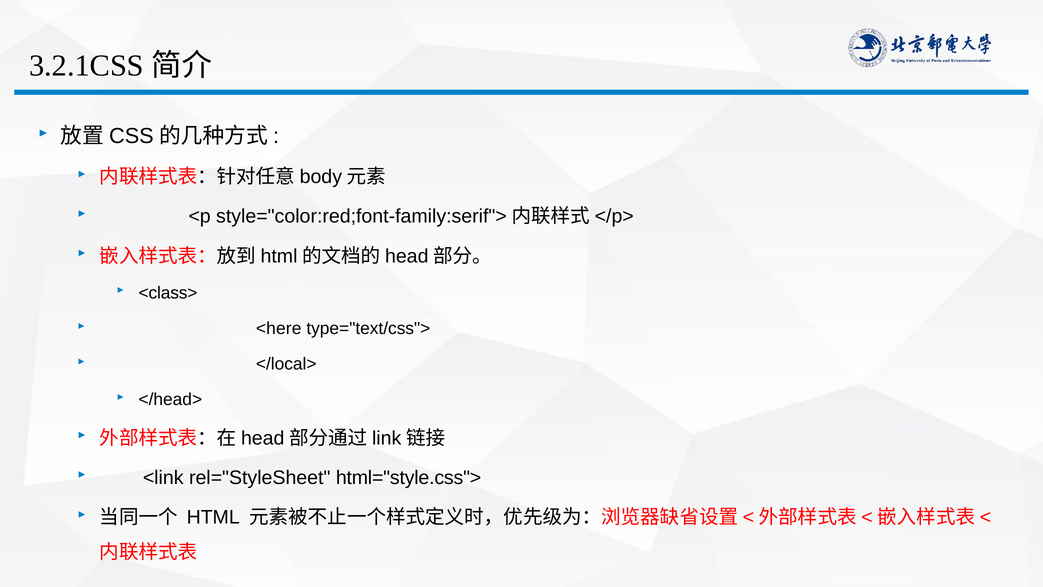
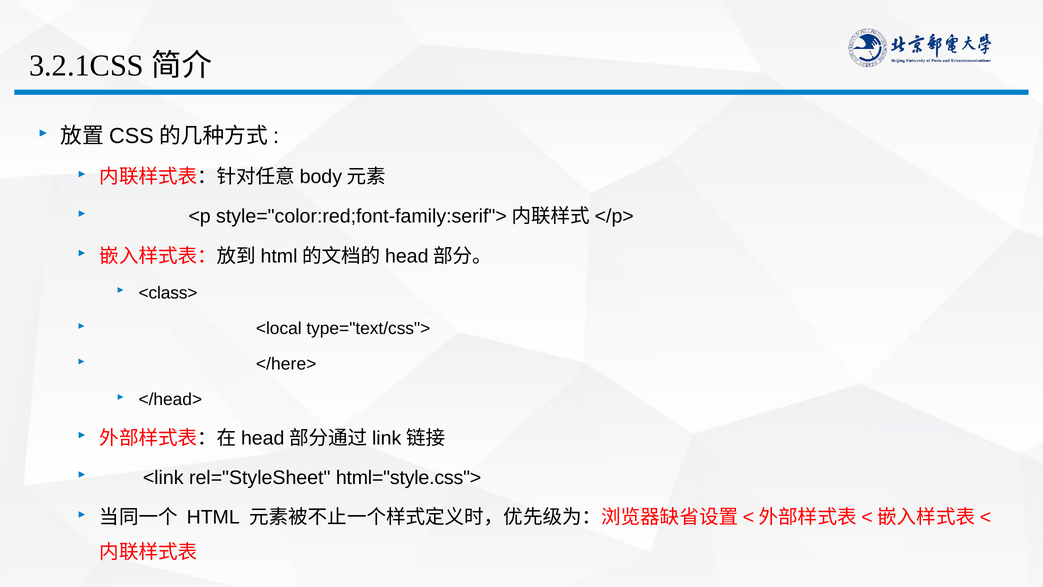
<here: <here -> <local (279, 328)
</local>: </local> -> </here> (286, 364)
